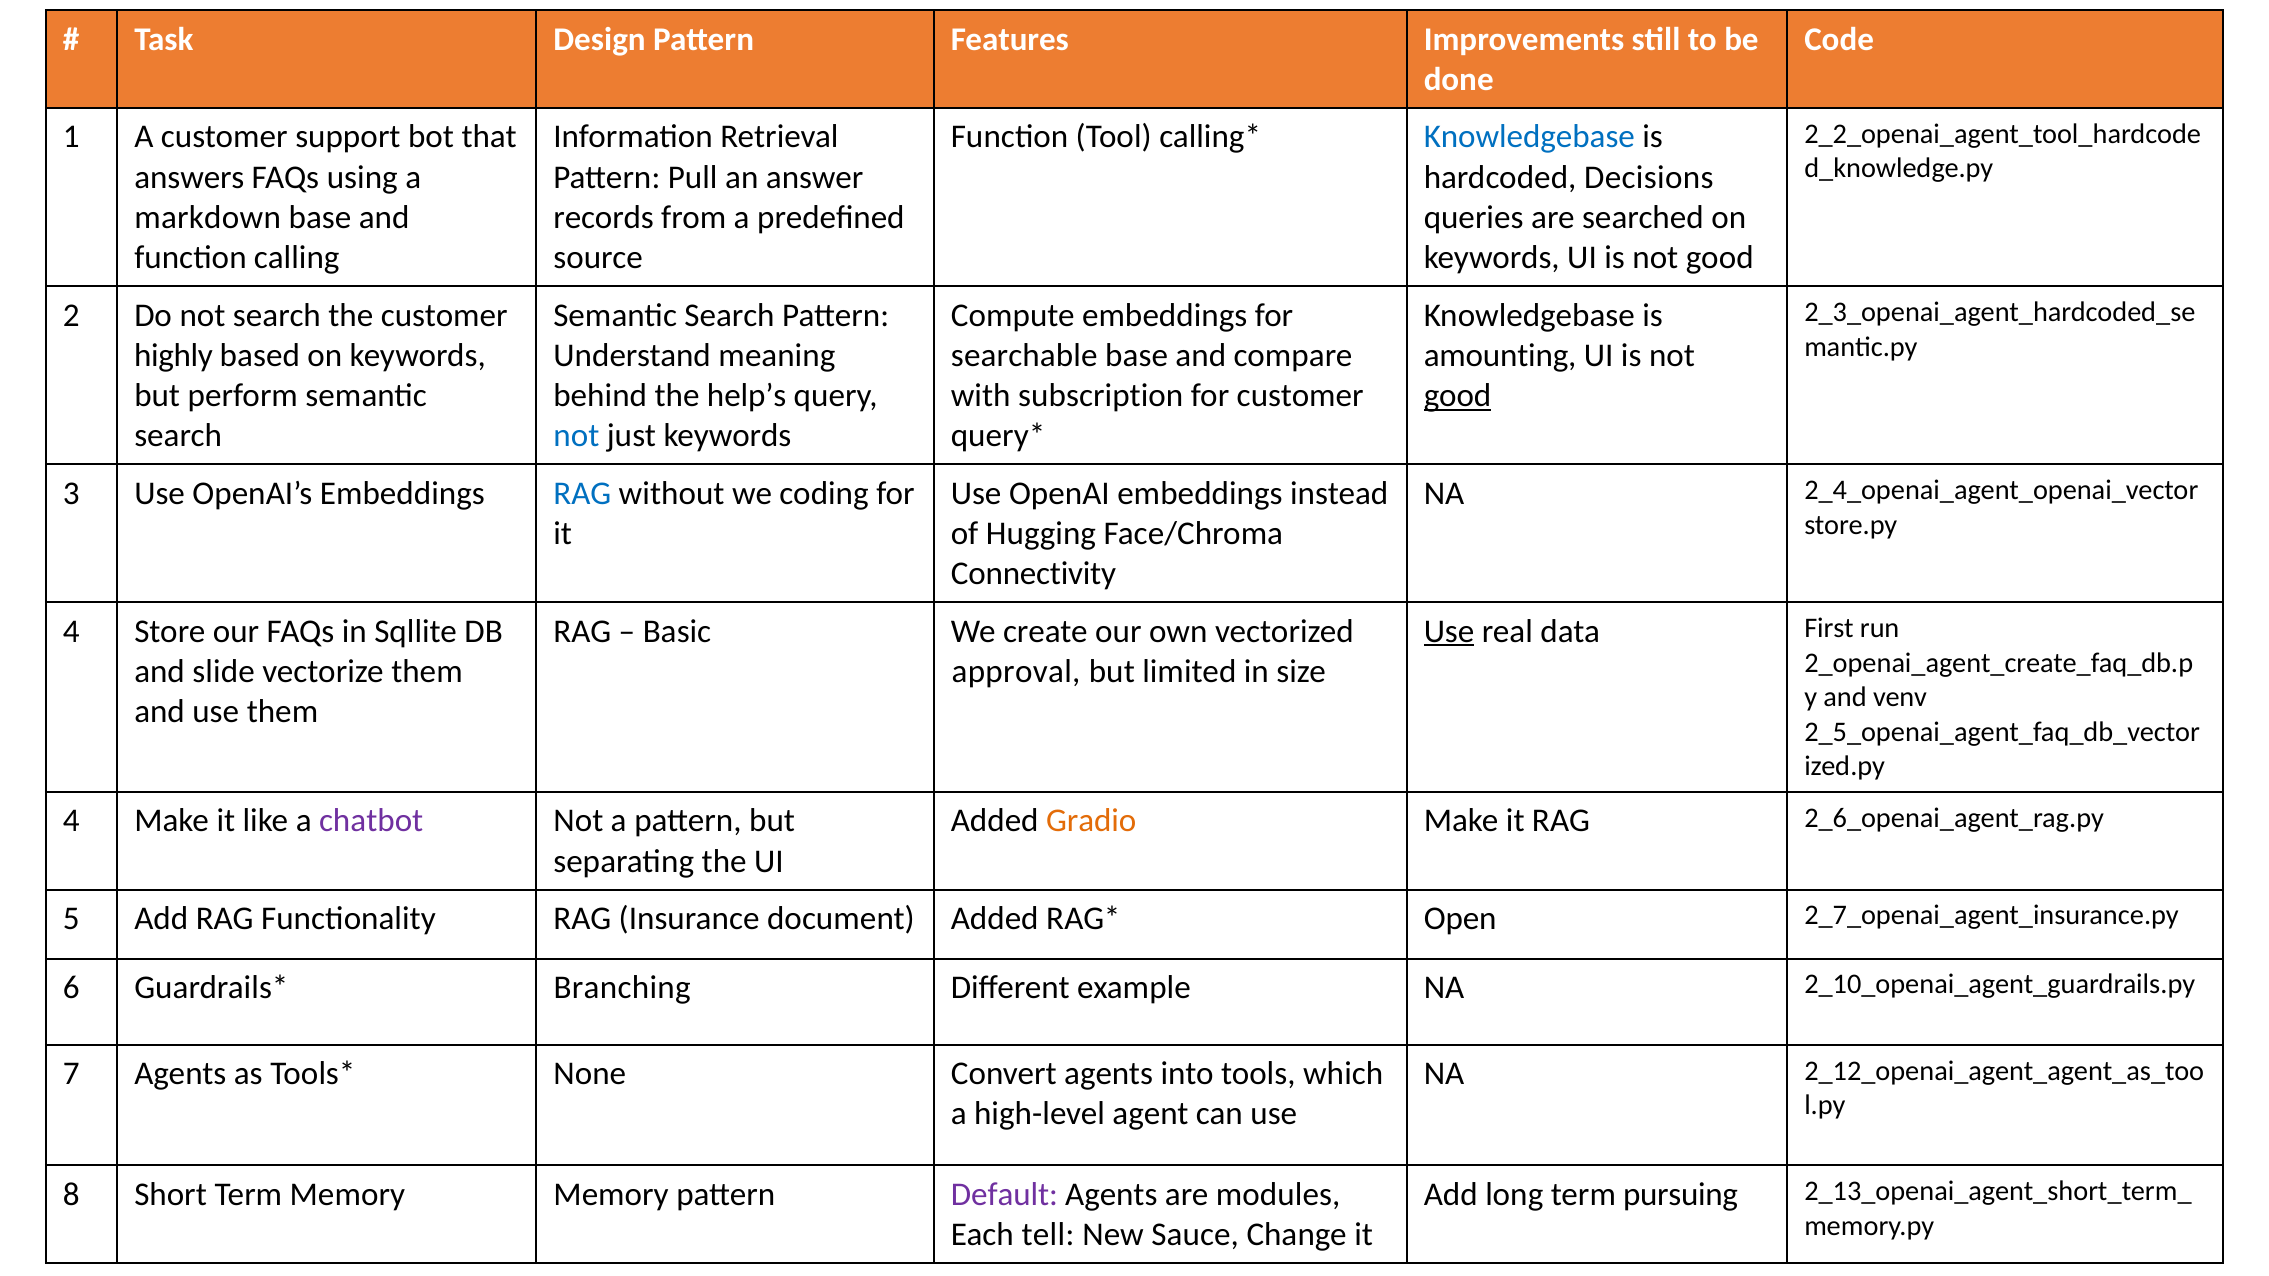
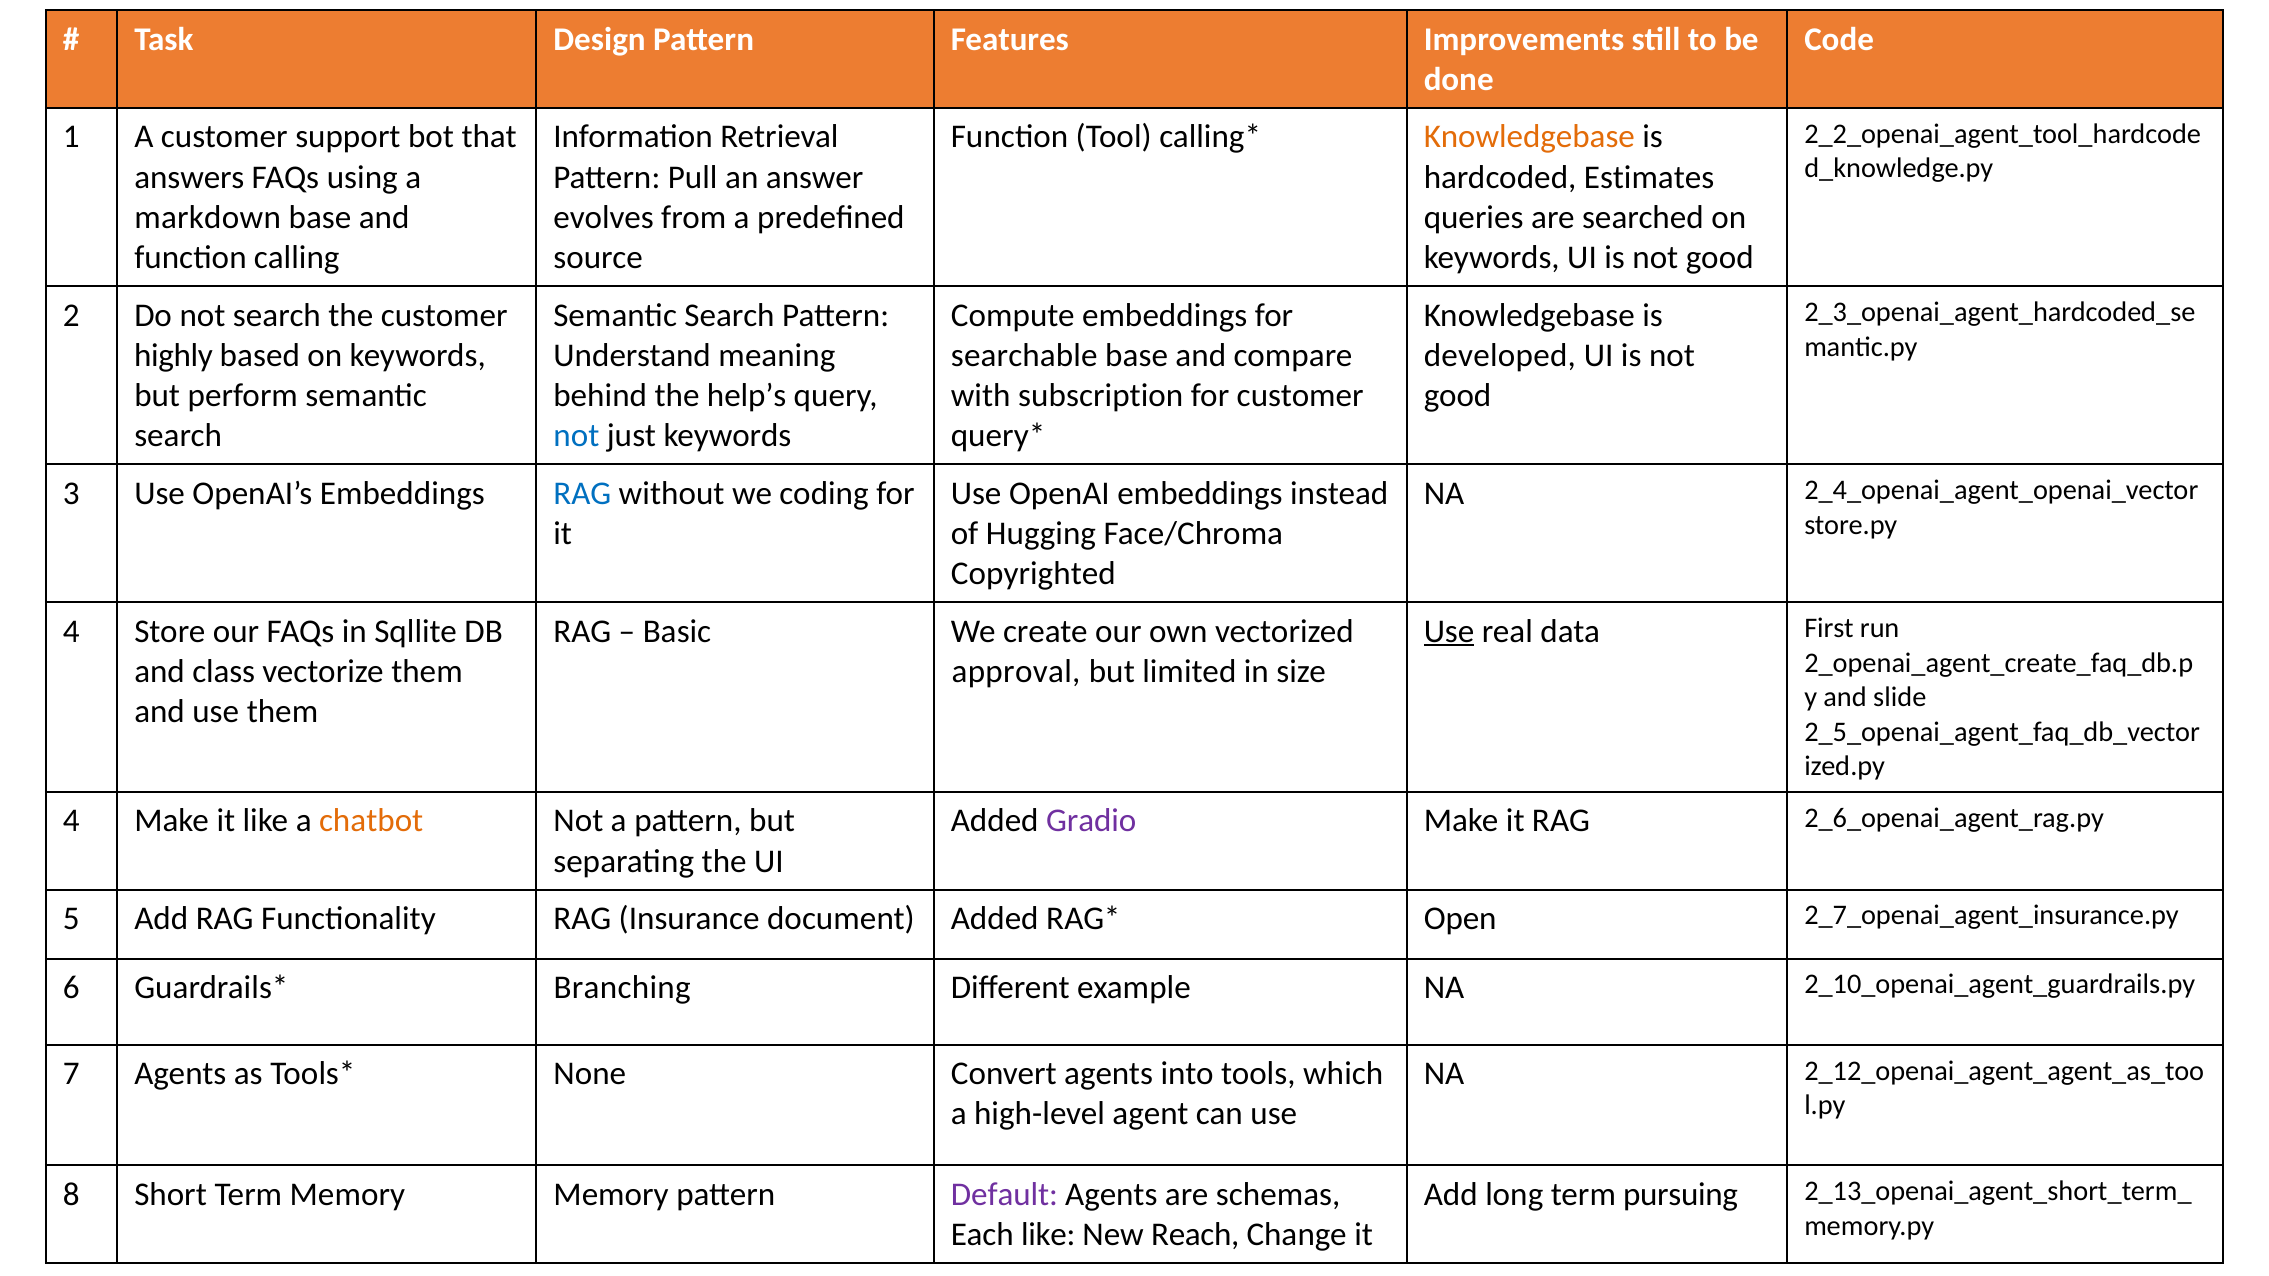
Knowledgebase colour: blue -> orange (1529, 137)
Decisions: Decisions -> Estimates (1649, 177)
records: records -> evolves (604, 218)
amounting: amounting -> developed (1500, 355)
good underline: present -> none (1458, 396)
Connectivity: Connectivity -> Copyrighted (1033, 574)
slide: slide -> class (224, 672)
venv: venv -> slide (1900, 697)
chatbot colour: purple -> orange (371, 821)
Gradio colour: orange -> purple (1091, 821)
modules: modules -> schemas (1278, 1195)
Each tell: tell -> like (1048, 1235)
Sauce: Sauce -> Reach (1195, 1235)
